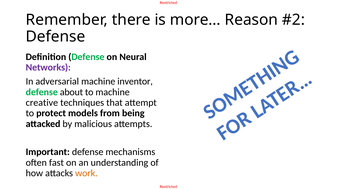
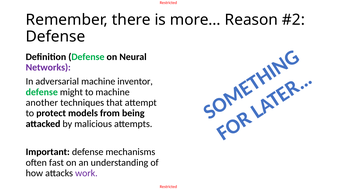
about: about -> might (71, 92)
creative: creative -> another (42, 103)
work colour: orange -> purple (86, 174)
